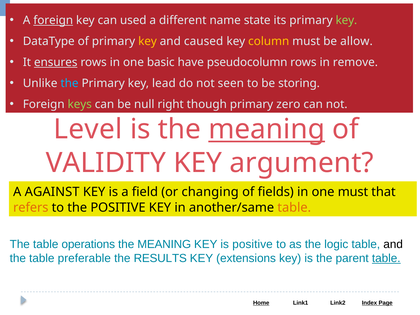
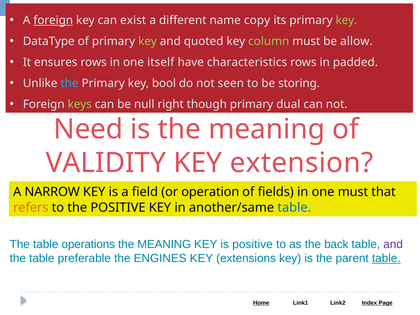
used: used -> exist (133, 20)
state: state -> copy (257, 20)
key colour: yellow -> light green (147, 41)
caused: caused -> quoted (204, 41)
column colour: yellow -> light green (269, 41)
ensures underline: present -> none (56, 62)
basic: basic -> itself (161, 62)
pseudocolumn: pseudocolumn -> characteristics (247, 62)
remove: remove -> padded (355, 62)
lead: lead -> bool (164, 83)
zero: zero -> dual (288, 104)
Level: Level -> Need (88, 129)
meaning underline: present -> none (267, 129)
argument: argument -> extension (302, 163)
AGAINST: AGAINST -> NARROW (52, 192)
changing: changing -> operation (210, 192)
table colour: orange -> blue (294, 207)
logic: logic -> back (336, 244)
and colour: black -> purple (393, 244)
RESULTS: RESULTS -> ENGINES (160, 258)
